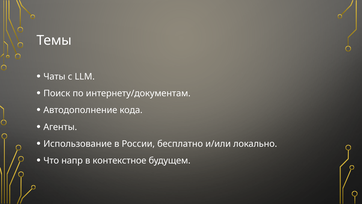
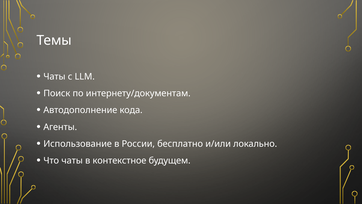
Что напр: напр -> чаты (72, 160)
